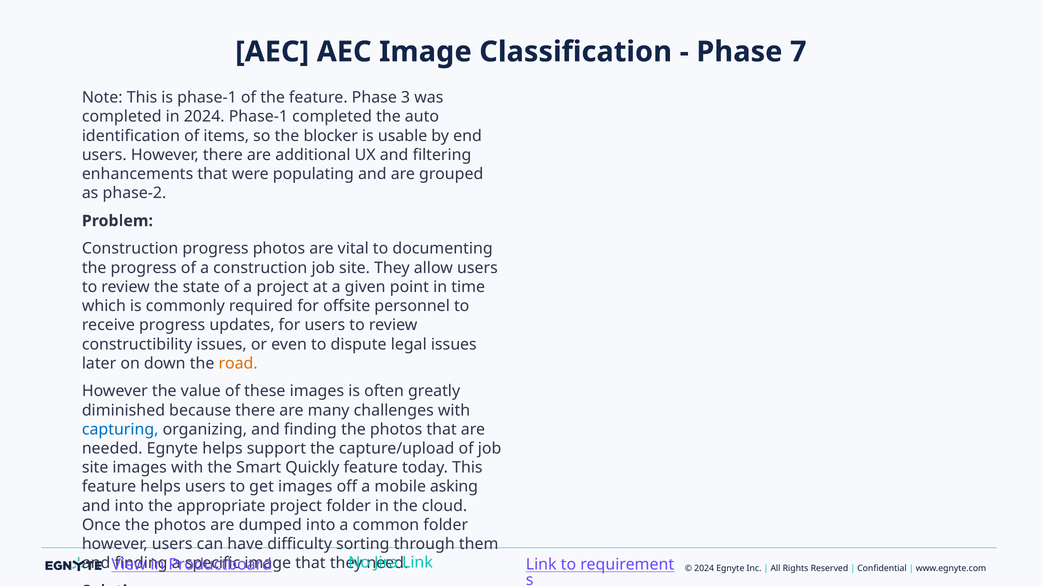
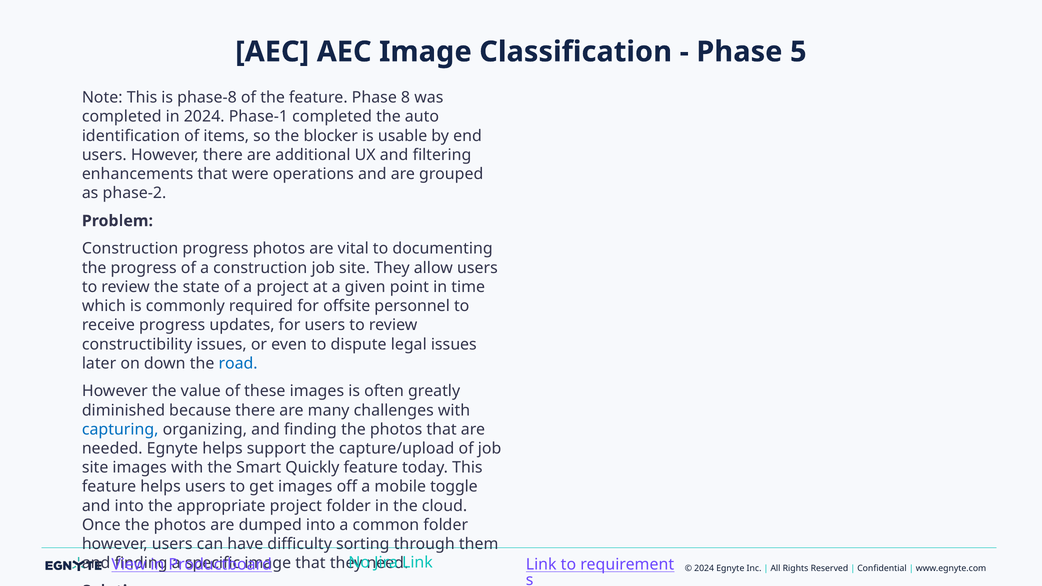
7: 7 -> 5 (798, 52)
is phase-1: phase-1 -> phase-8 (207, 98)
3: 3 -> 8 (405, 98)
populating: populating -> operations (313, 174)
road colour: orange -> blue (238, 363)
asking: asking -> toggle (454, 487)
